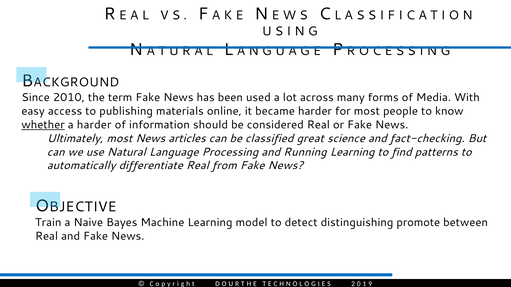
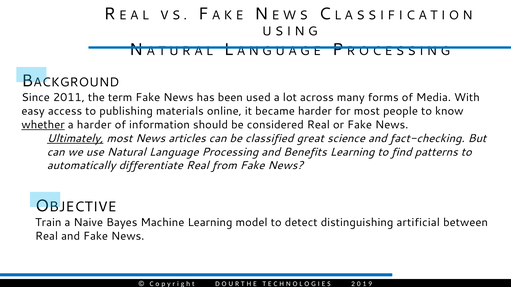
2010: 2010 -> 2011 (69, 98)
Ultimately underline: none -> present (75, 139)
Running: Running -> Benefits (305, 152)
promote: promote -> artificial (418, 223)
